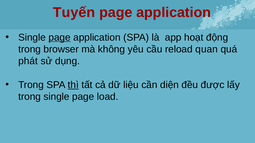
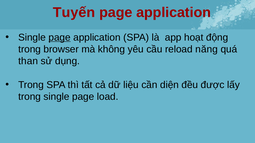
quan: quan -> năng (207, 49)
phát: phát -> than (28, 61)
thì underline: present -> none (73, 85)
